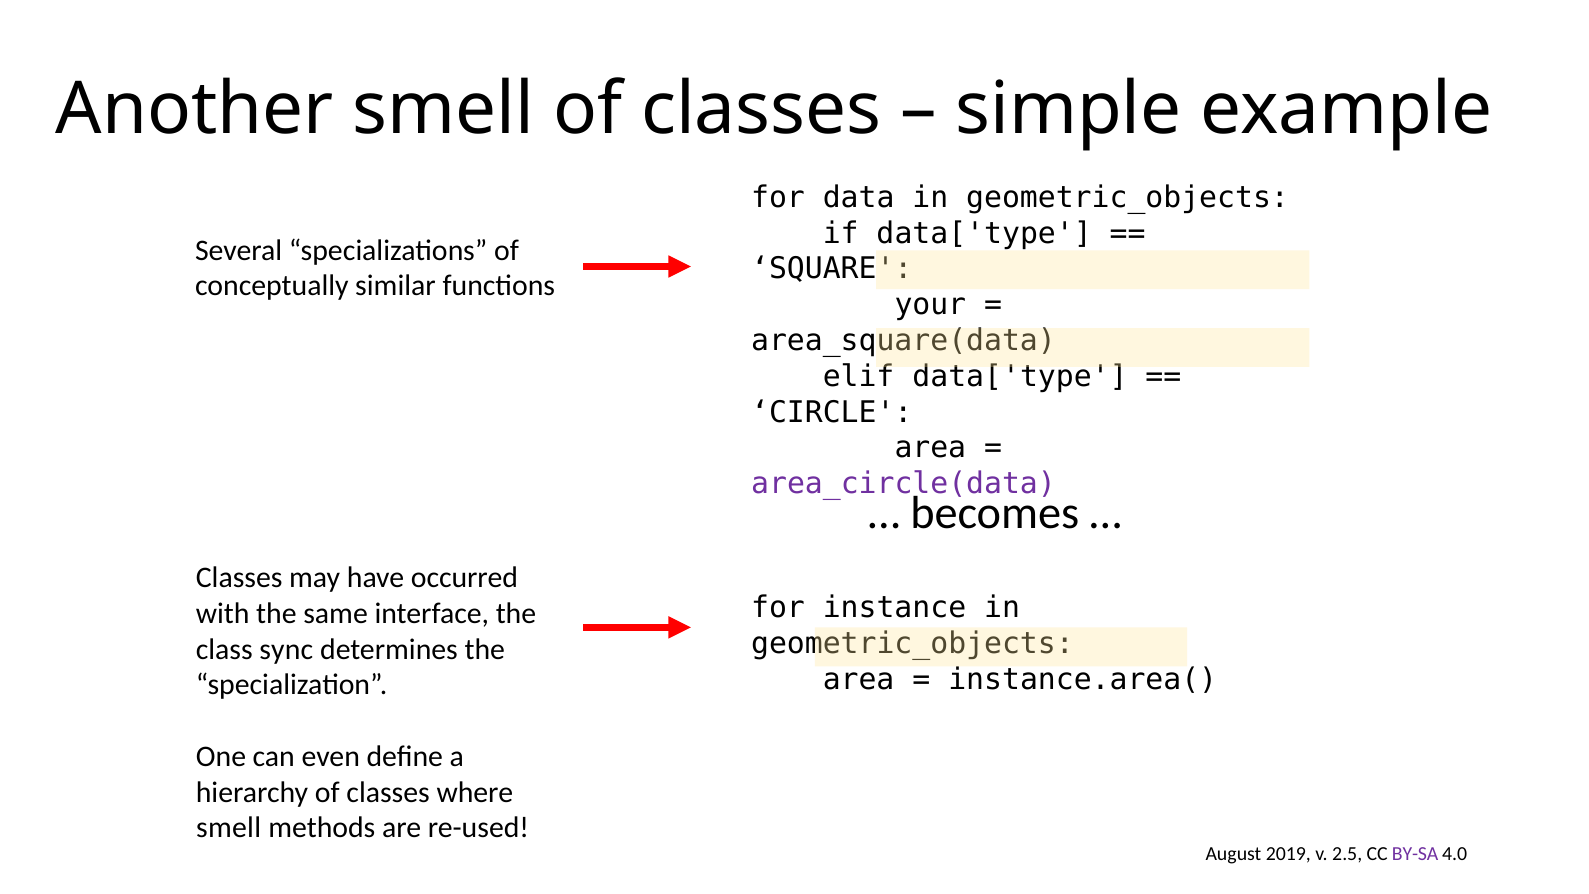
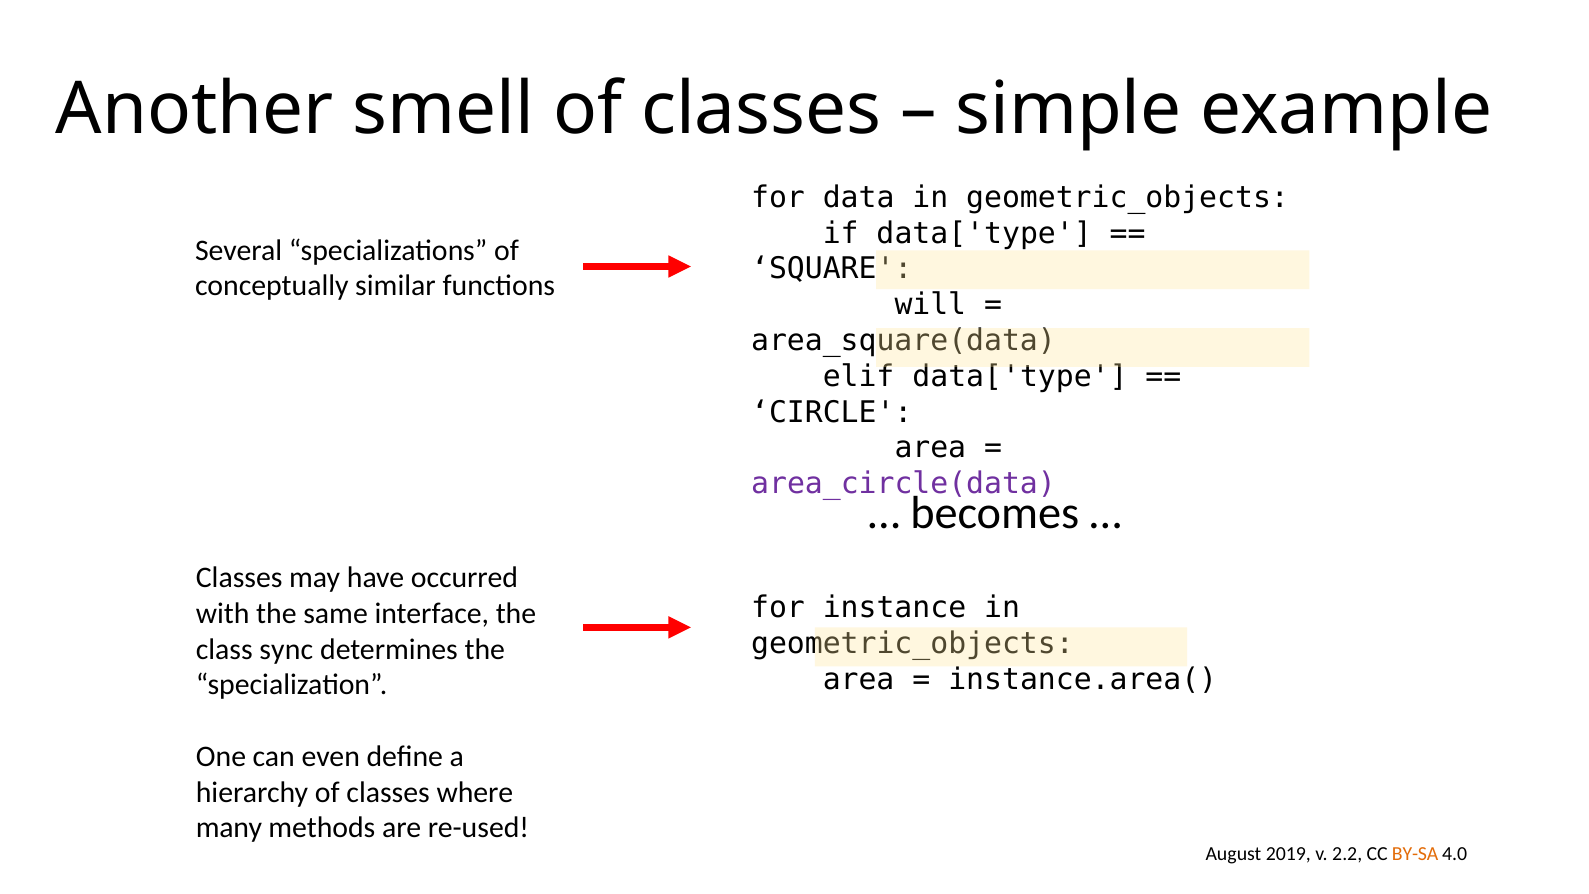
your: your -> will (930, 305)
smell: smell -> many (229, 828)
2.5: 2.5 -> 2.2 (1347, 853)
BY-SA colour: purple -> orange (1415, 853)
